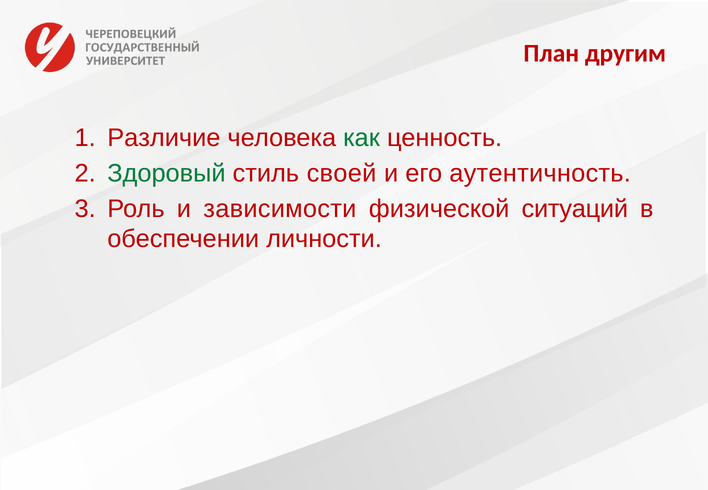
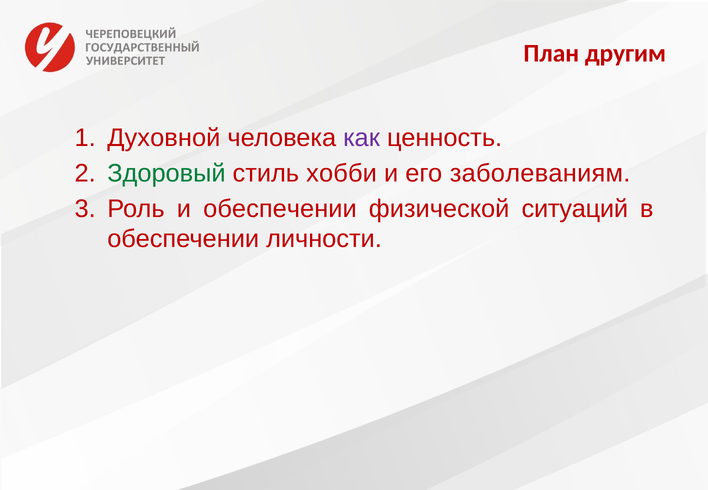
Различие: Различие -> Духовной (164, 138)
как colour: green -> purple (362, 138)
своей: своей -> хобби (342, 173)
аутентичность: аутентичность -> заболеваниям (540, 173)
и зависимости: зависимости -> обеспечении (280, 209)
